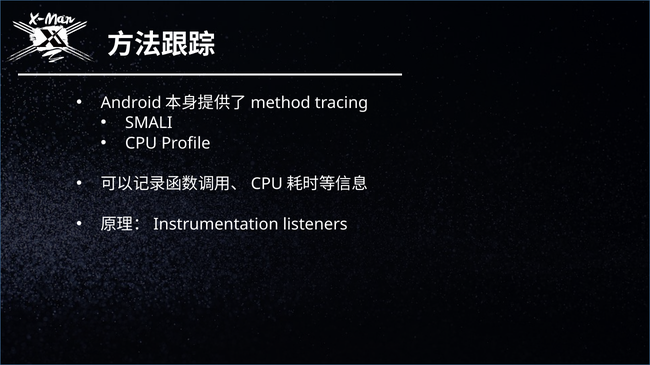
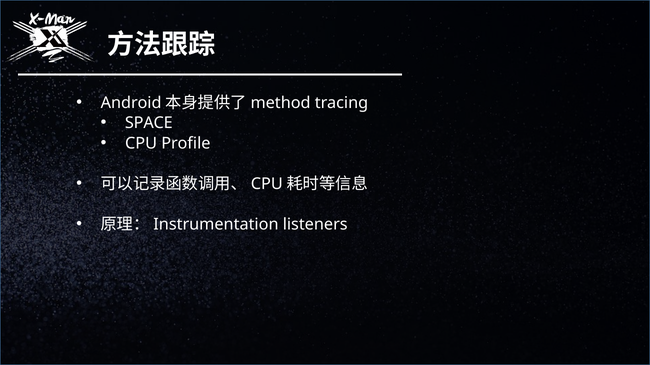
SMALI: SMALI -> SPACE (149, 123)
